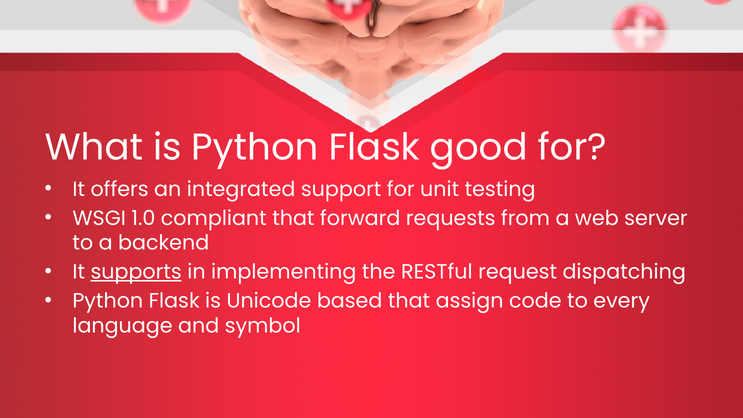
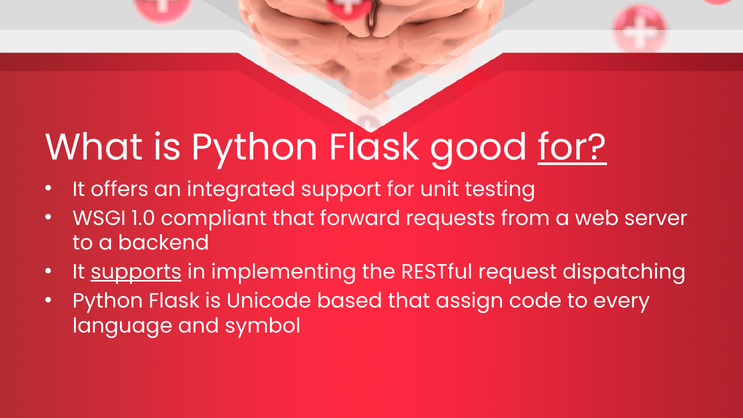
for underline: none -> present (572, 148)
